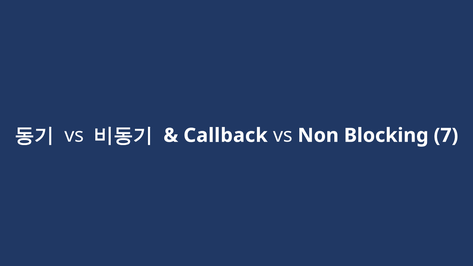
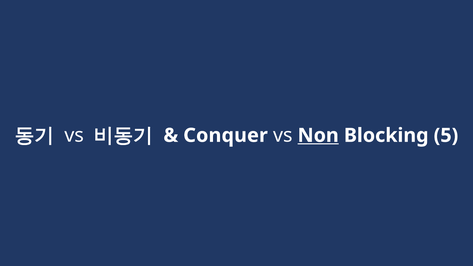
Callback: Callback -> Conquer (226, 135)
Non underline: none -> present (318, 135)
7: 7 -> 5 (446, 135)
